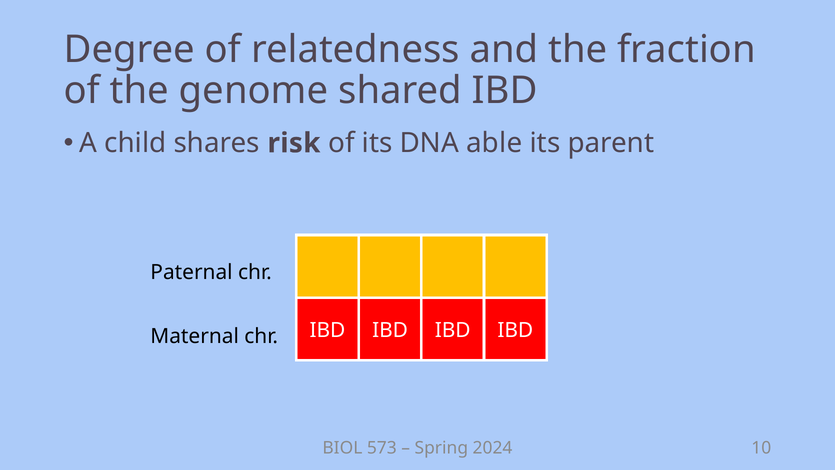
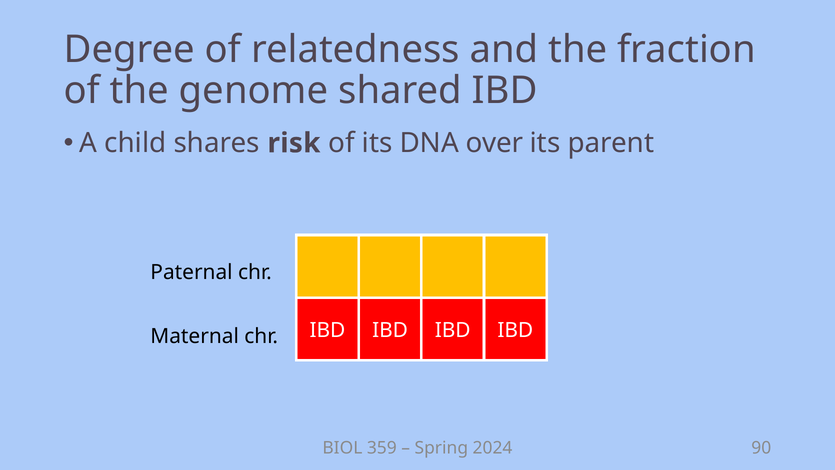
able: able -> over (494, 143)
573: 573 -> 359 (382, 448)
10: 10 -> 90 (761, 448)
